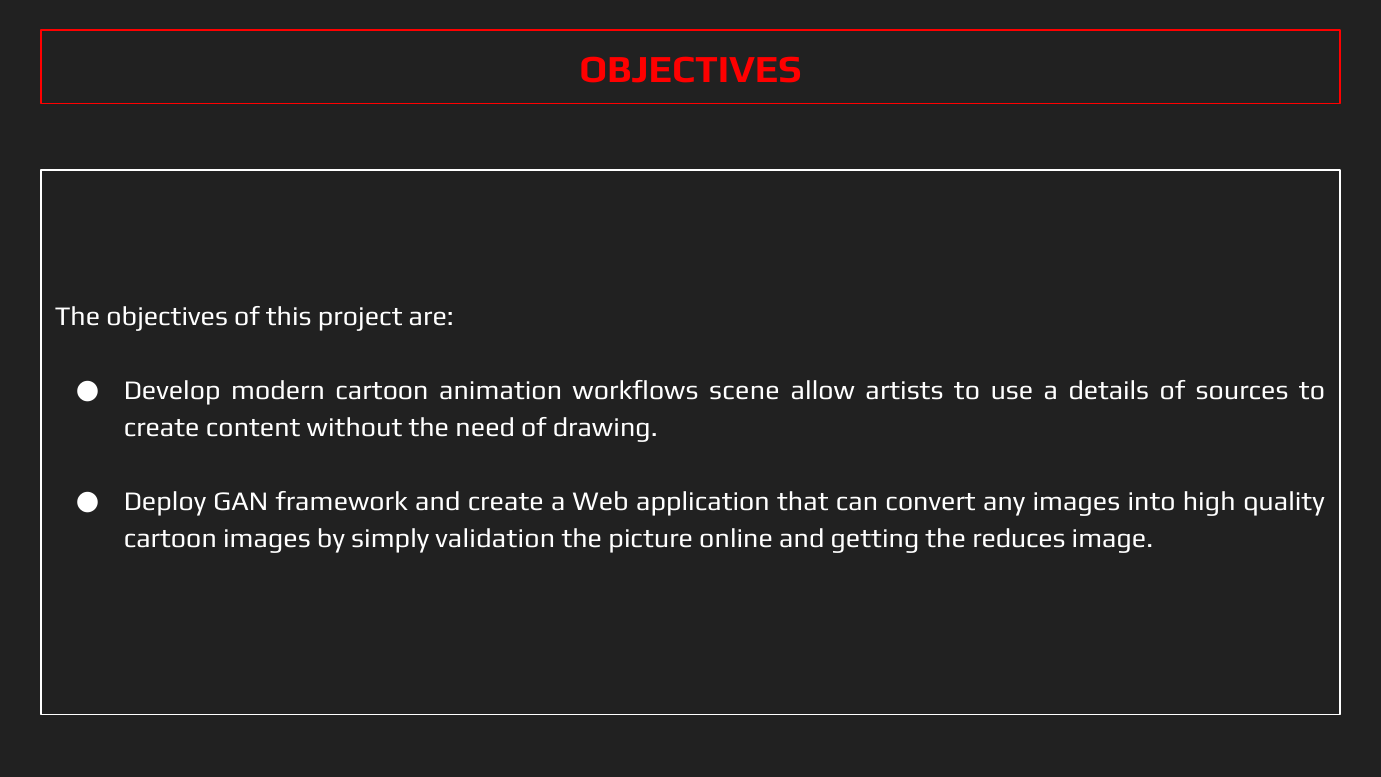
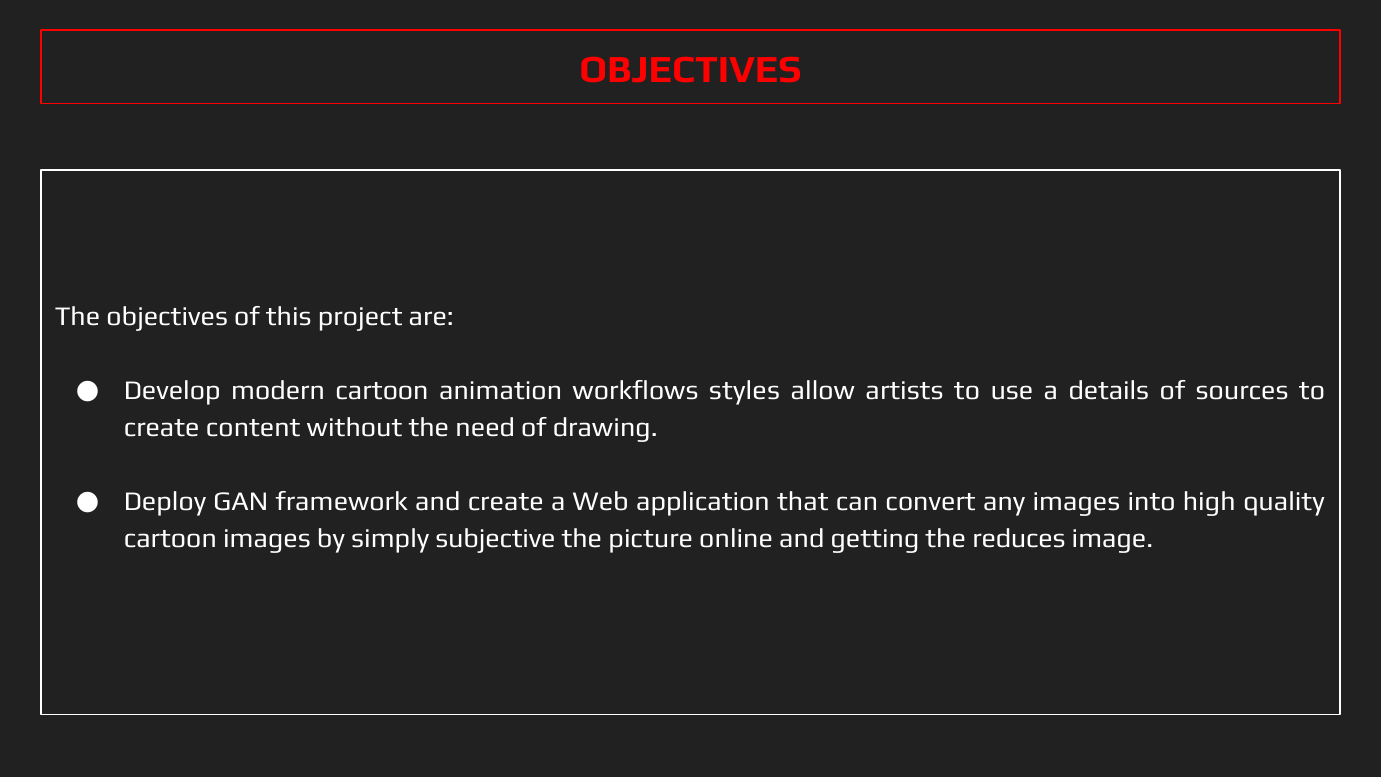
scene: scene -> styles (744, 391)
validation: validation -> subjective (495, 539)
